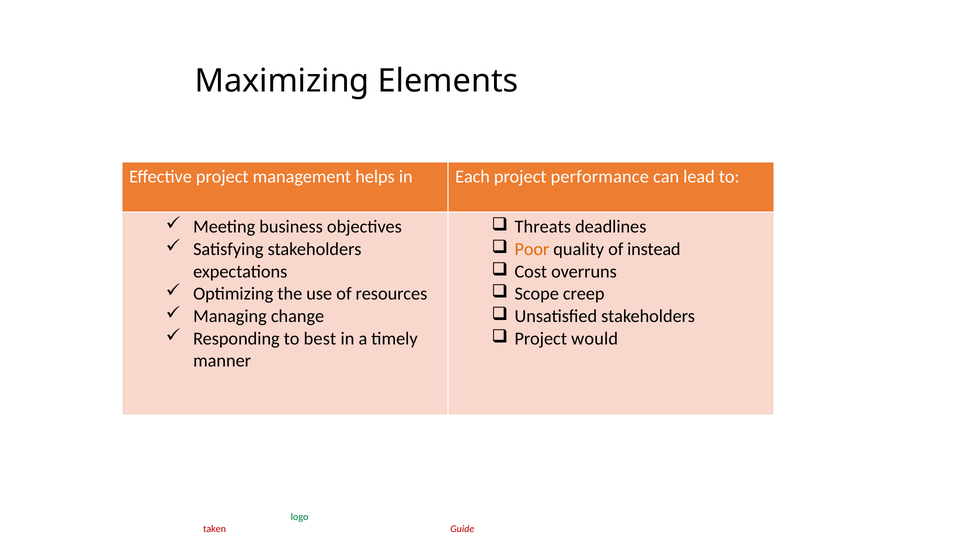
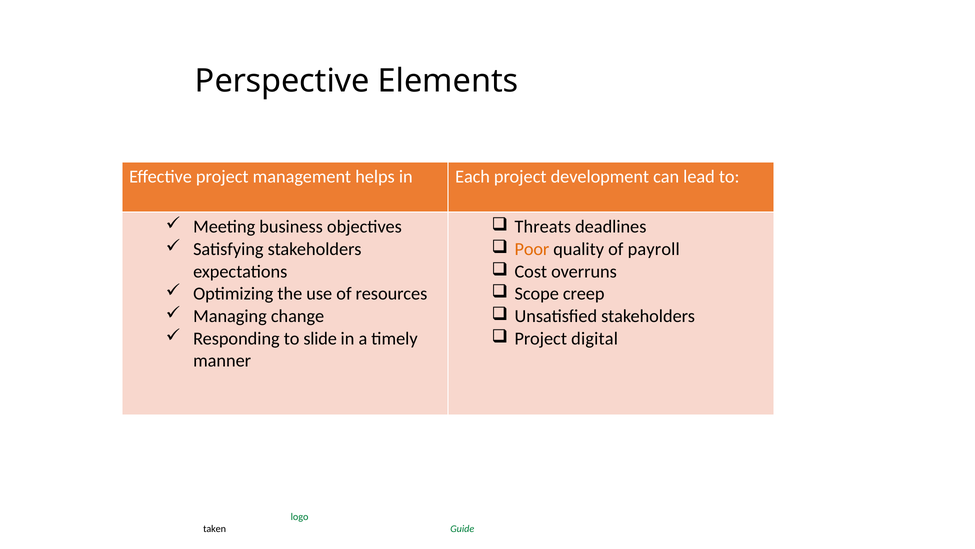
Maximizing: Maximizing -> Perspective (282, 81)
performance: performance -> development (600, 177)
instead: instead -> payroll (654, 249)
best: best -> slide (320, 338)
would: would -> digital (595, 338)
taken colour: red -> black (215, 528)
Guide colour: red -> green (462, 528)
